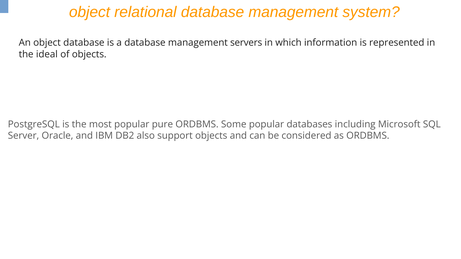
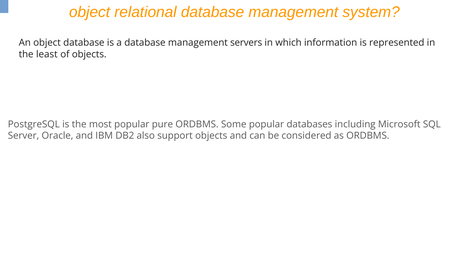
ideal: ideal -> least (47, 54)
